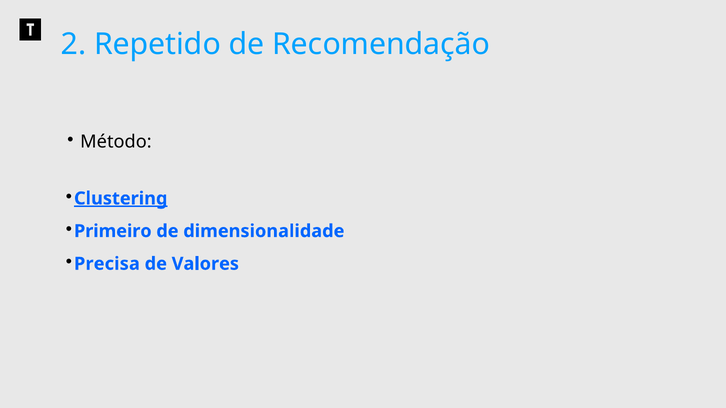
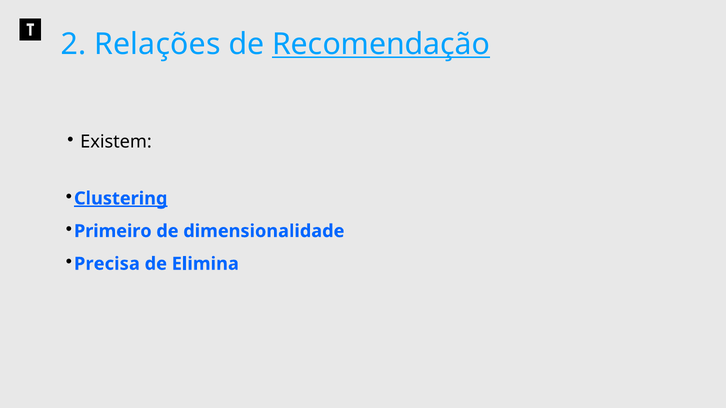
Repetido: Repetido -> Relações (157, 44)
Recomendação underline: none -> present (381, 44)
Método: Método -> Existem (116, 142)
Valores: Valores -> Elimina (205, 264)
